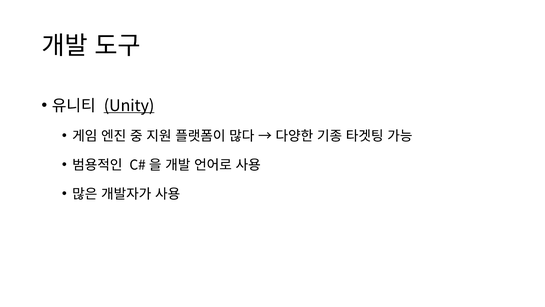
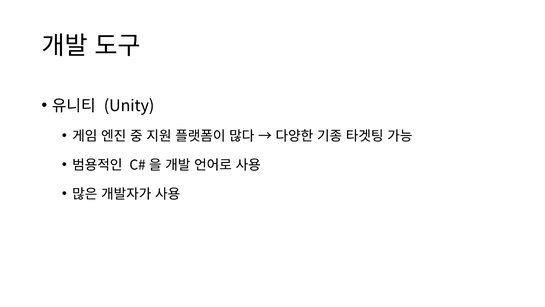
Unity underline: present -> none (129, 106)
